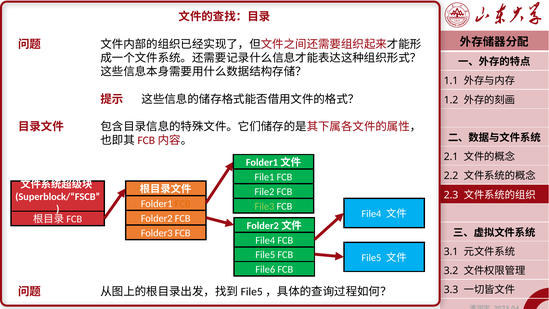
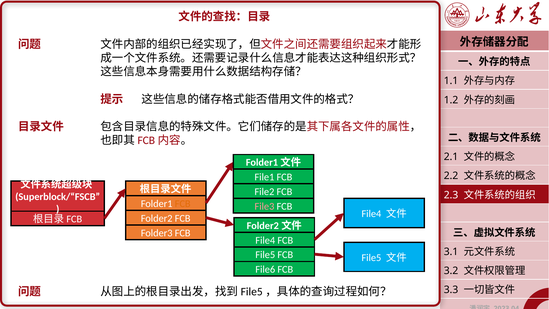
File3 colour: light green -> pink (264, 206)
